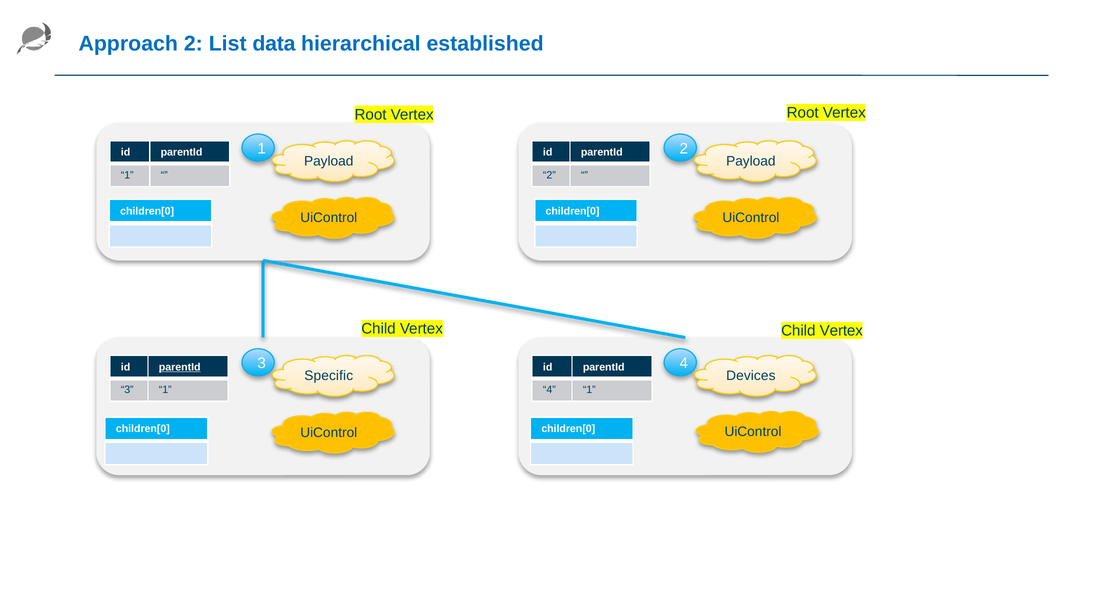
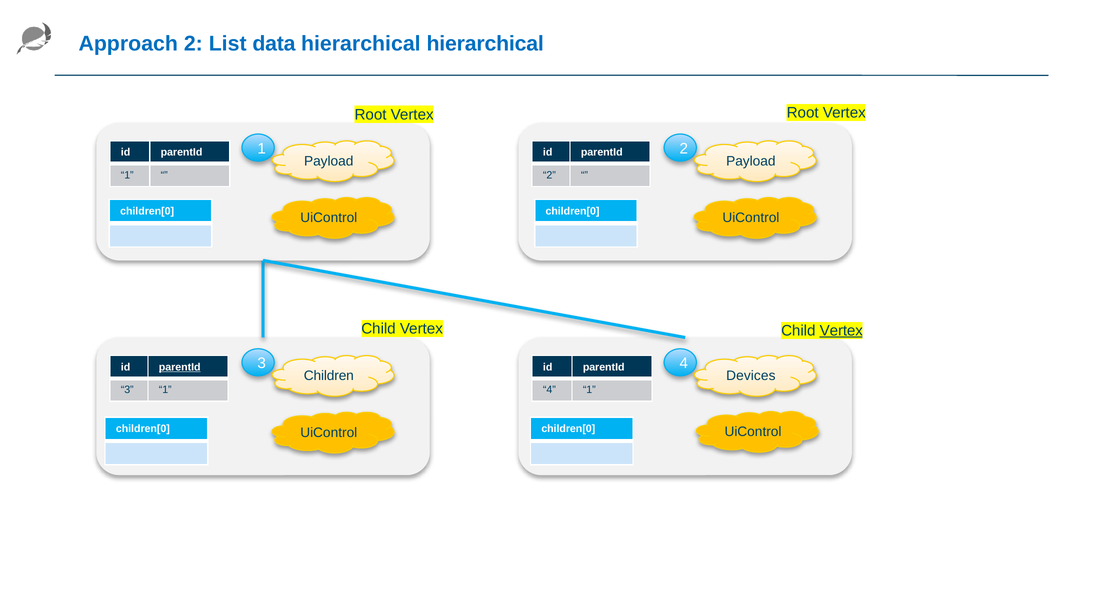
hierarchical established: established -> hierarchical (485, 44)
Vertex underline: none -> present (841, 330)
Specific: Specific -> Children (329, 375)
